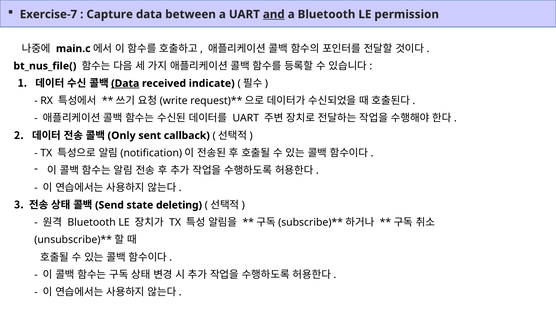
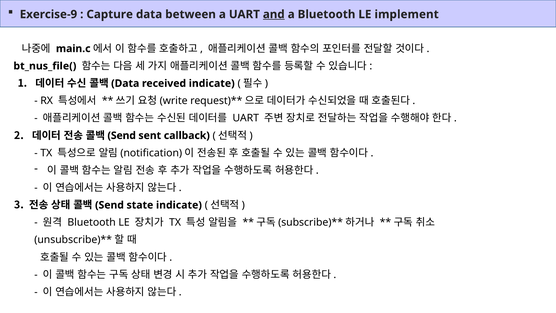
Exercise-7: Exercise-7 -> Exercise-9 (48, 14)
permission: permission -> implement (407, 14)
Data underline: present -> none (125, 83)
Only: Only -> Send (122, 135)
state deleting: deleting -> indicate (179, 205)
